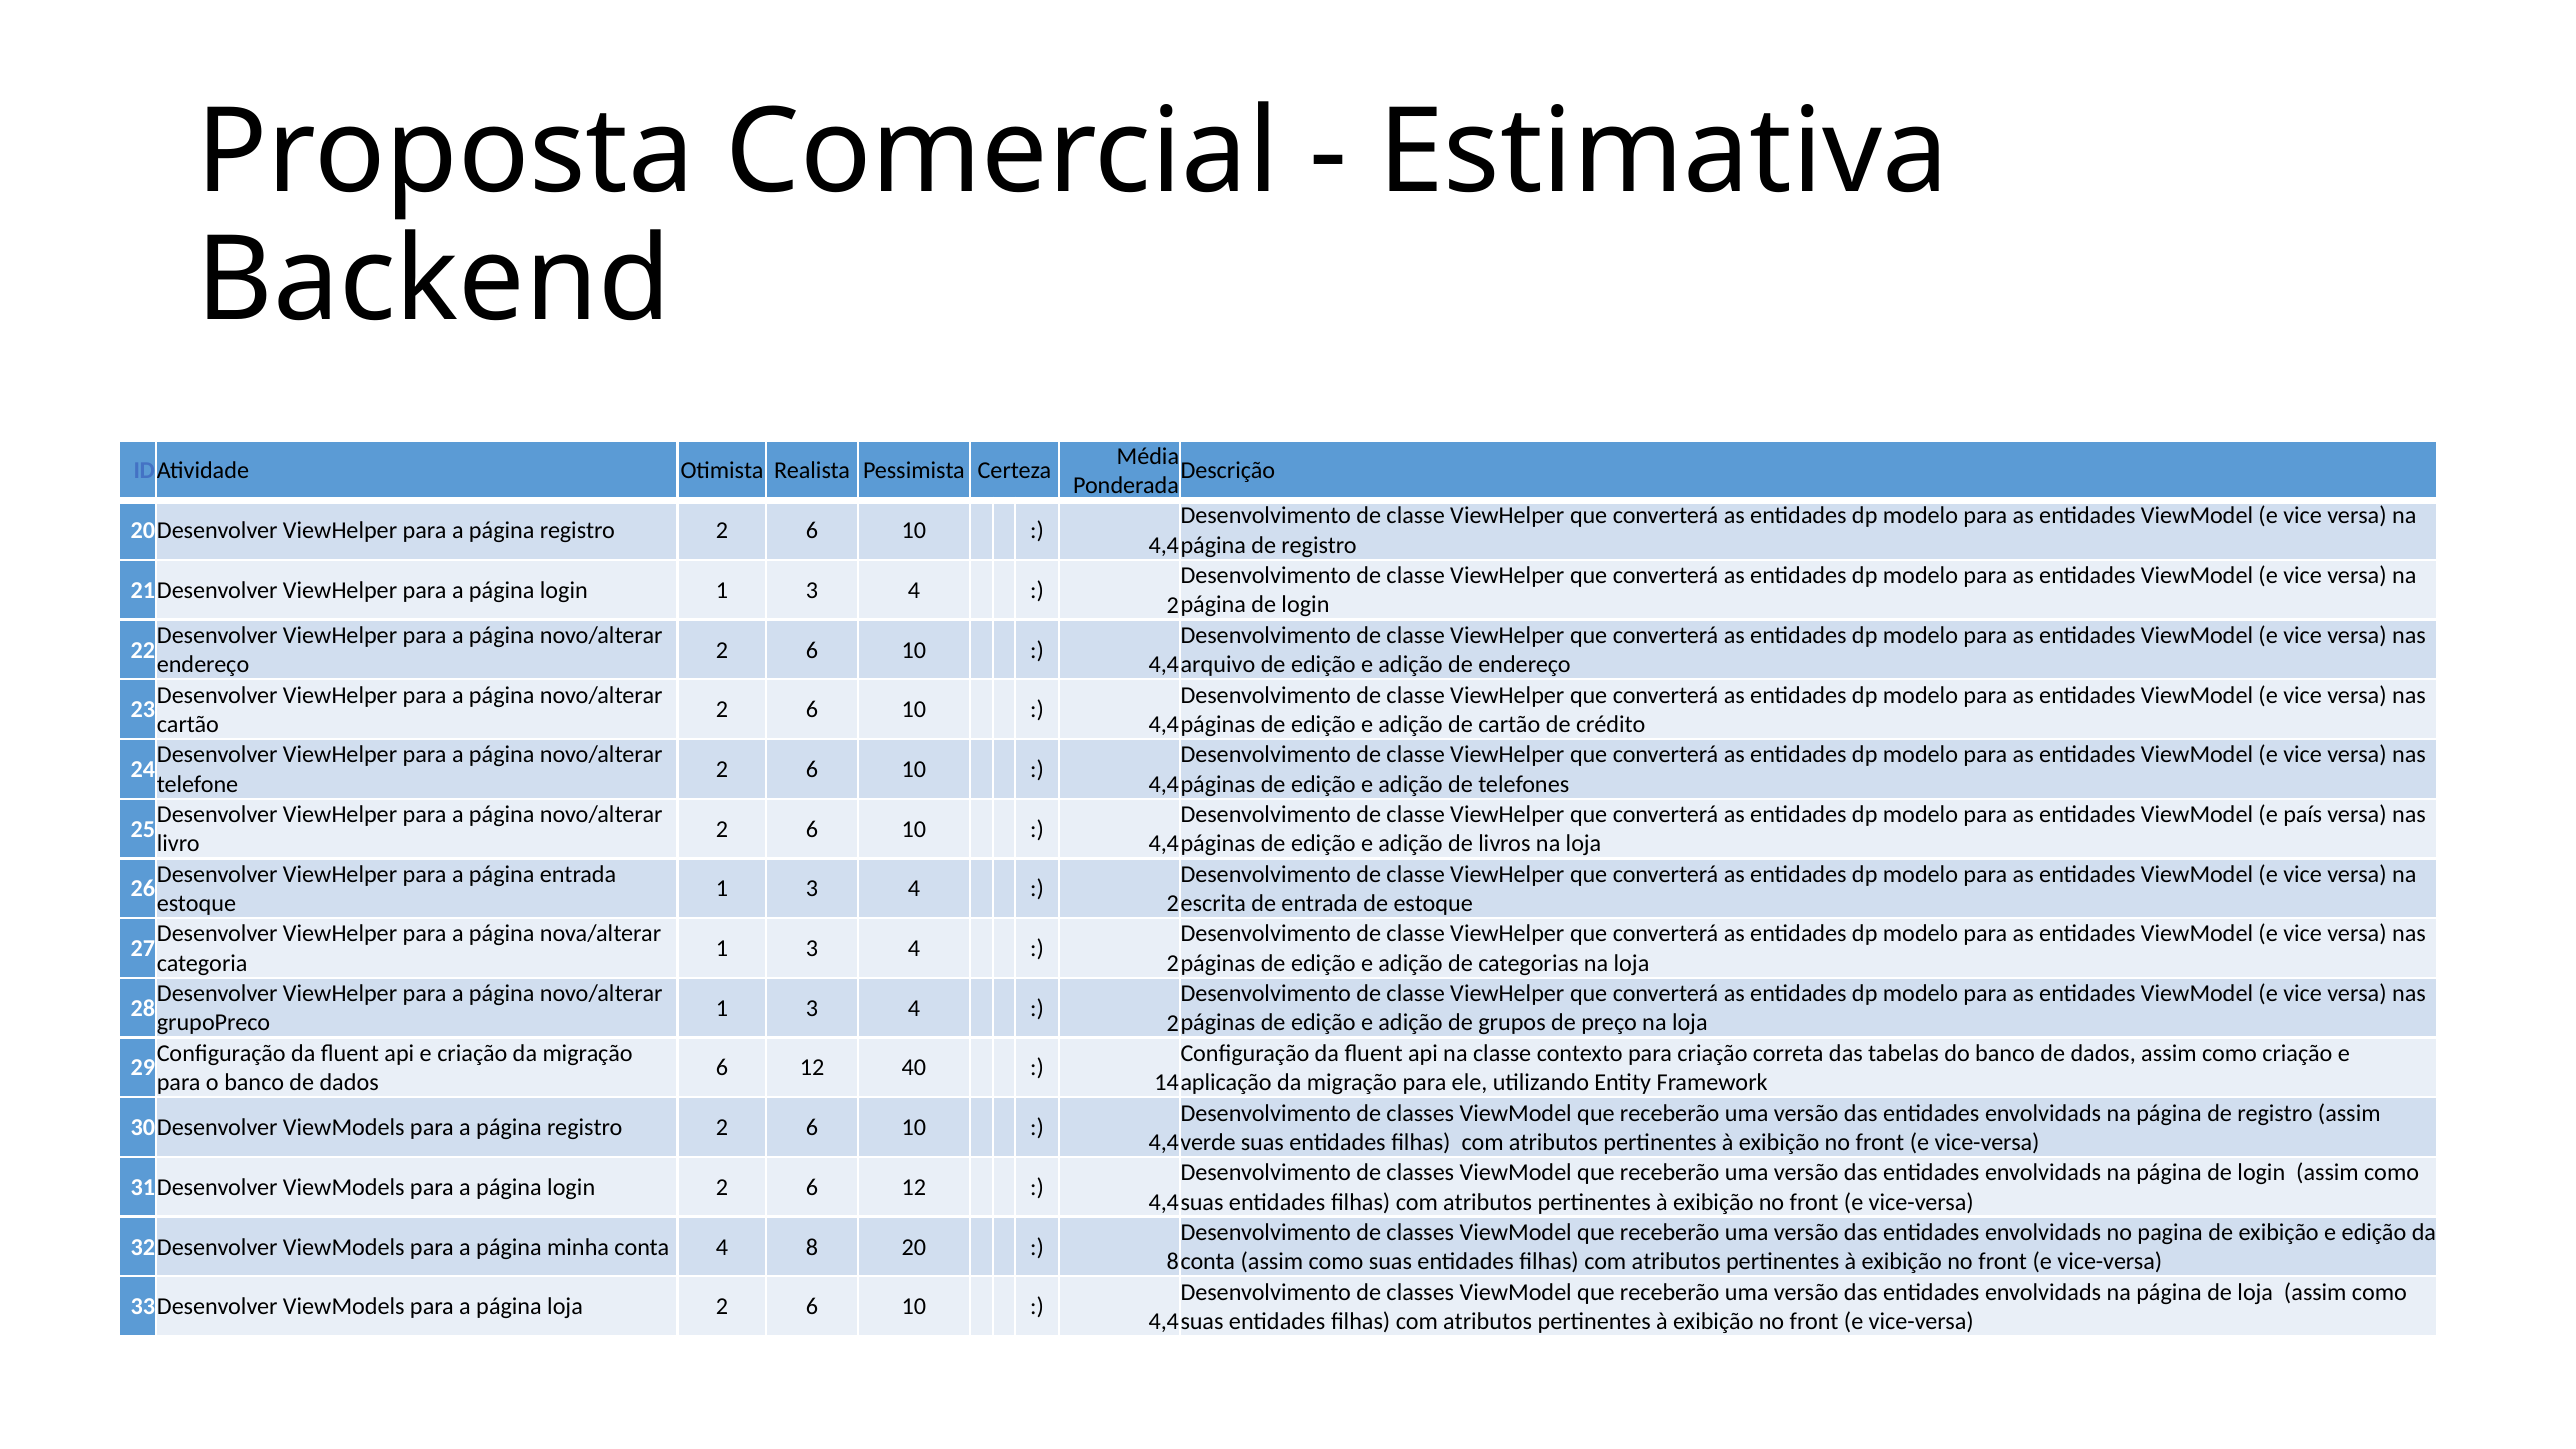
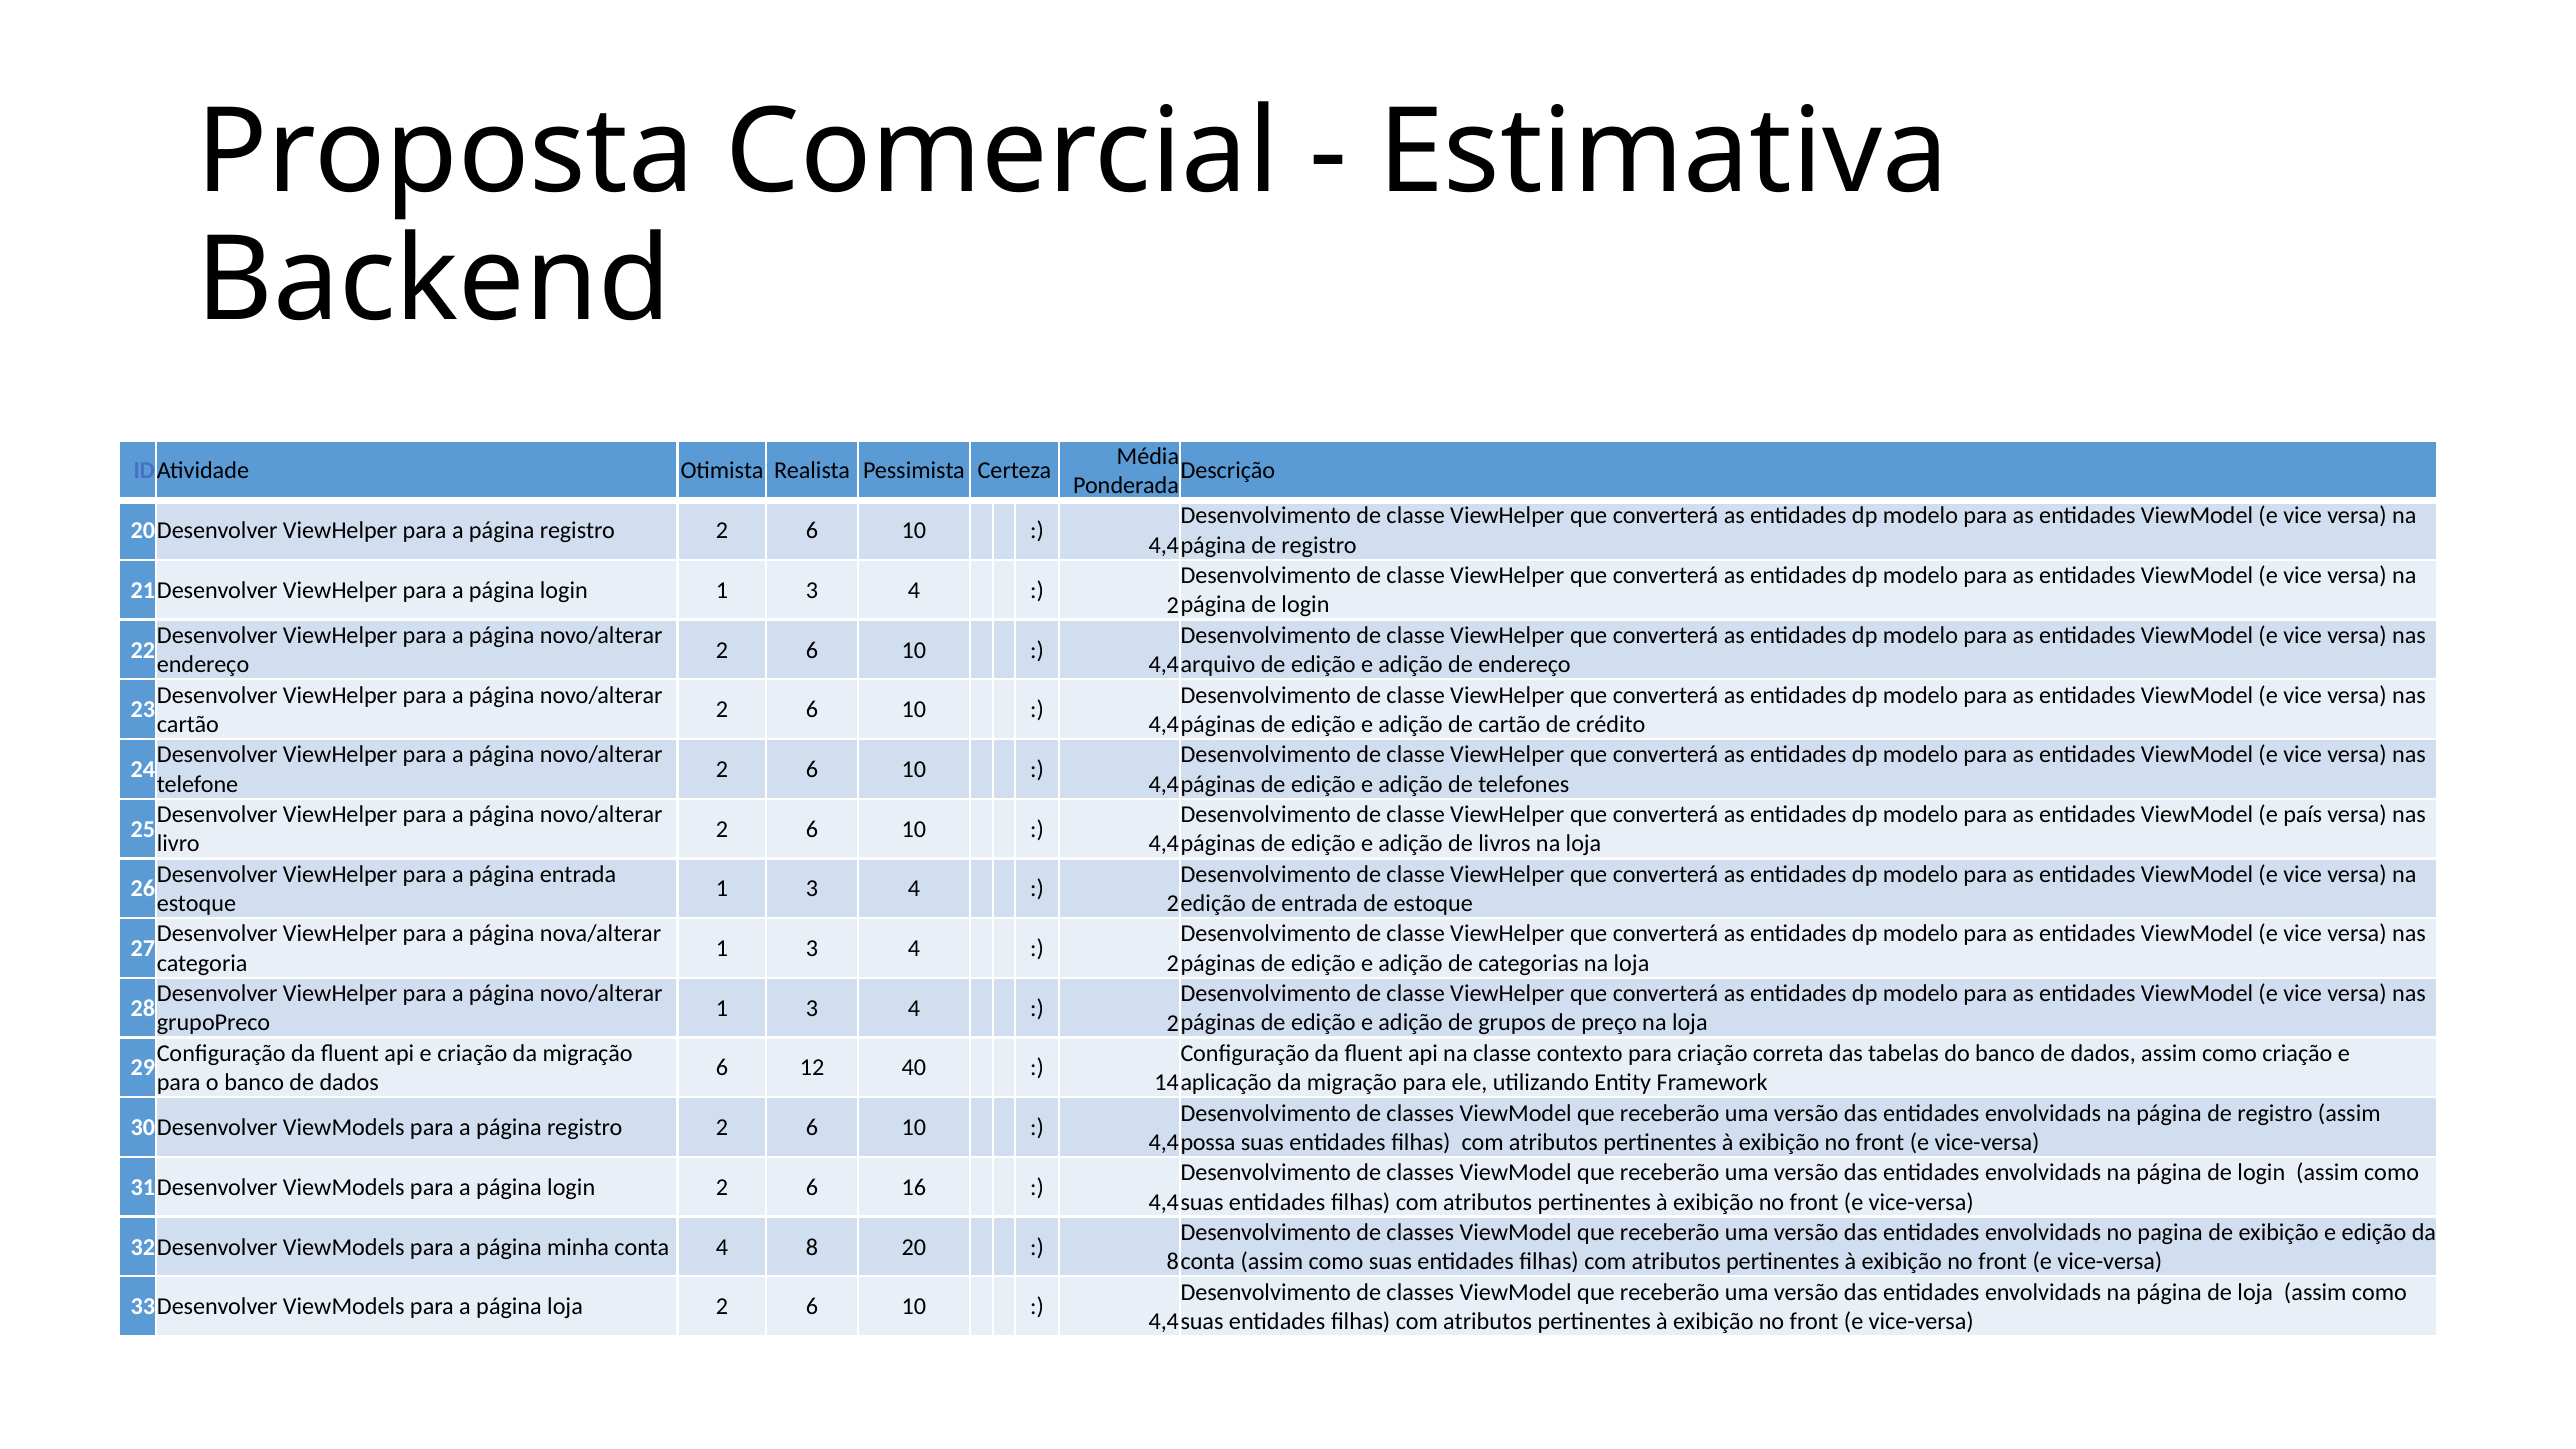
escrita: escrita -> edição (1213, 904)
verde: verde -> possa (1208, 1142)
2 6 12: 12 -> 16 (914, 1187)
